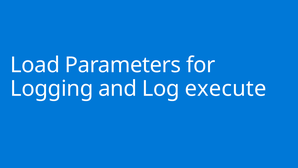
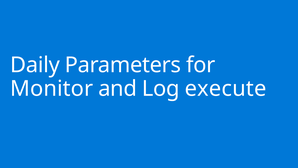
Load: Load -> Daily (35, 65)
Logging: Logging -> Monitor (52, 89)
